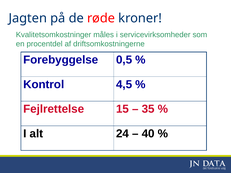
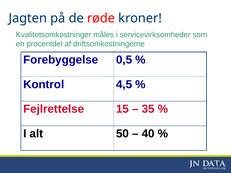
24: 24 -> 50 (122, 134)
